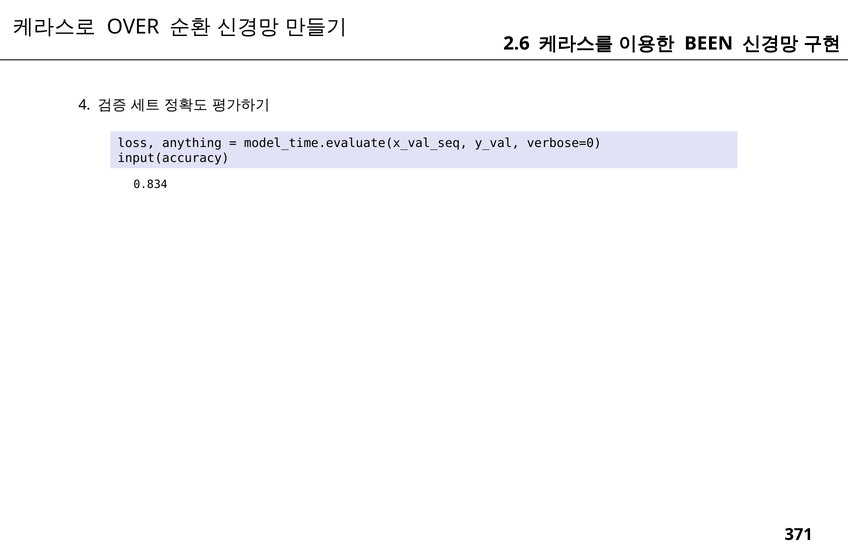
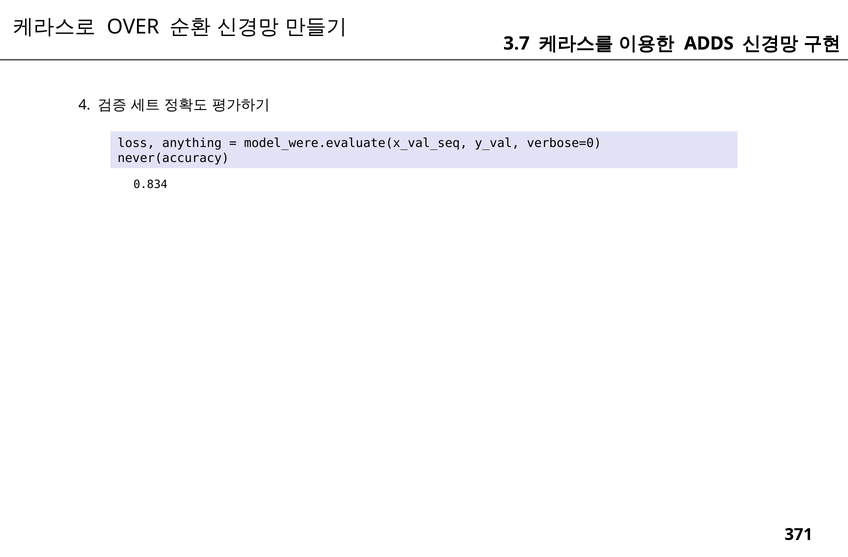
2.6: 2.6 -> 3.7 (517, 43)
BEEN: BEEN -> ADDS (709, 43)
model_time.evaluate(x_val_seq: model_time.evaluate(x_val_seq -> model_were.evaluate(x_val_seq (356, 143)
input(accuracy: input(accuracy -> never(accuracy (173, 158)
